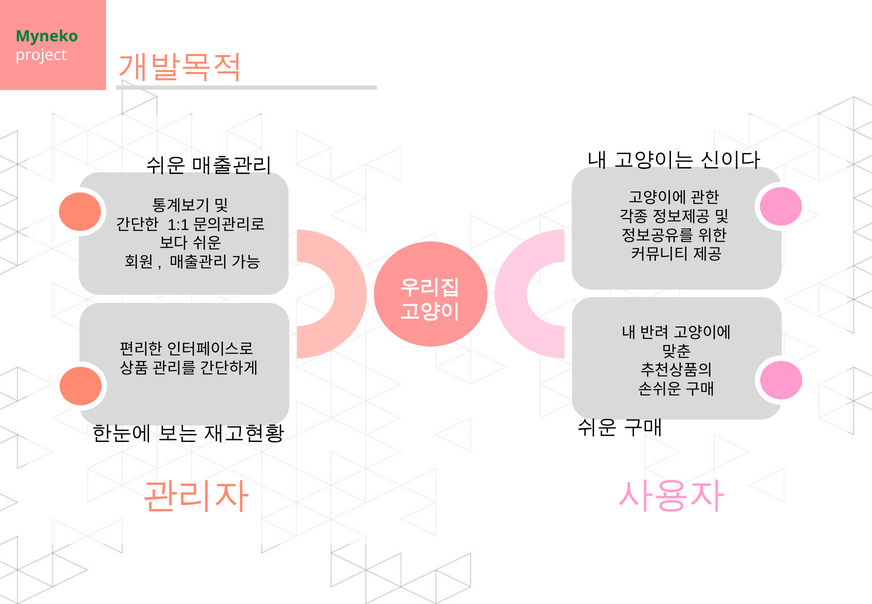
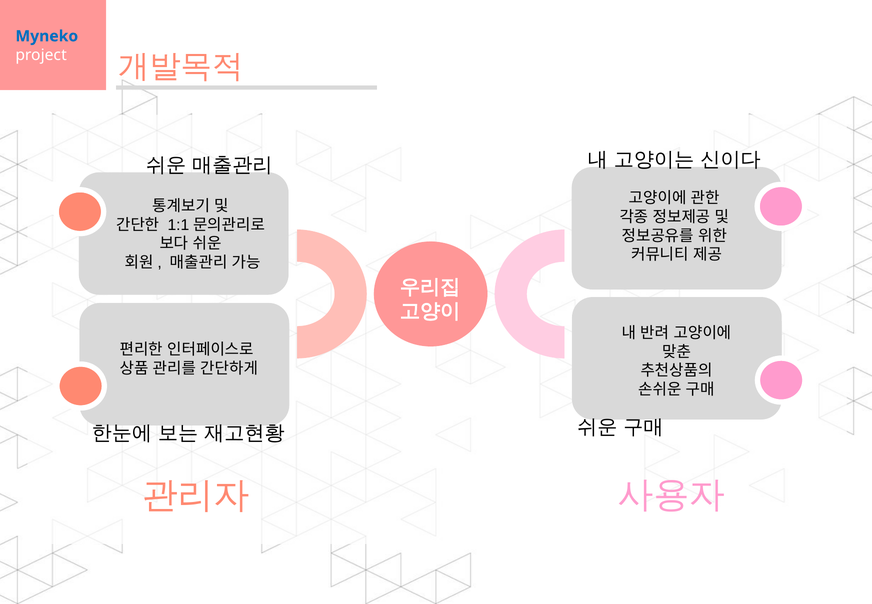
Myneko colour: green -> blue (47, 36)
